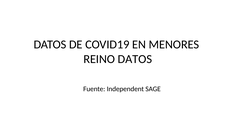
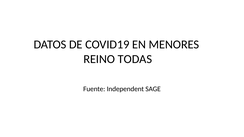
REINO DATOS: DATOS -> TODAS (135, 59)
